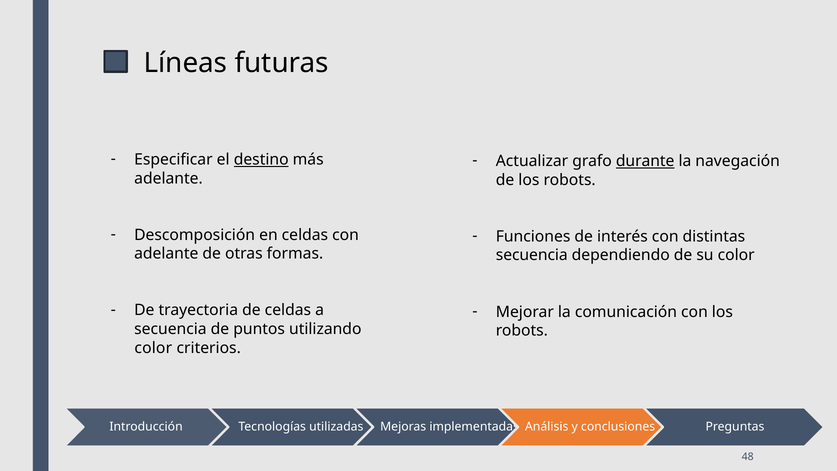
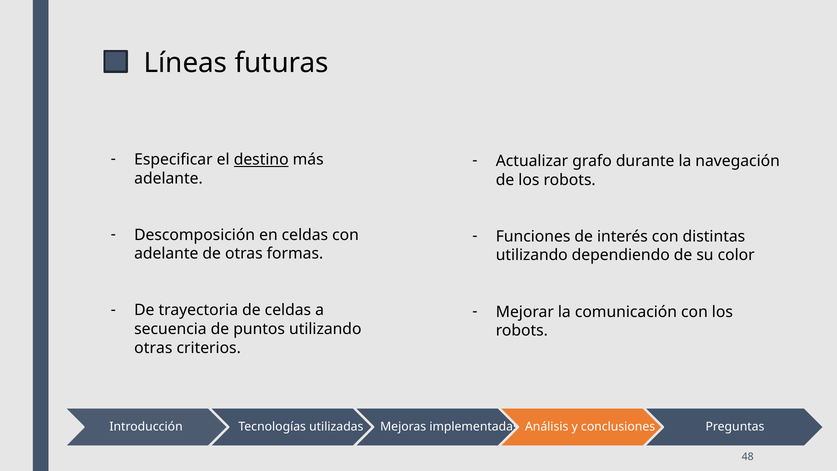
durante underline: present -> none (645, 161)
secuencia: secuencia -> utilizando (532, 255)
color: color -> otras (153, 348)
